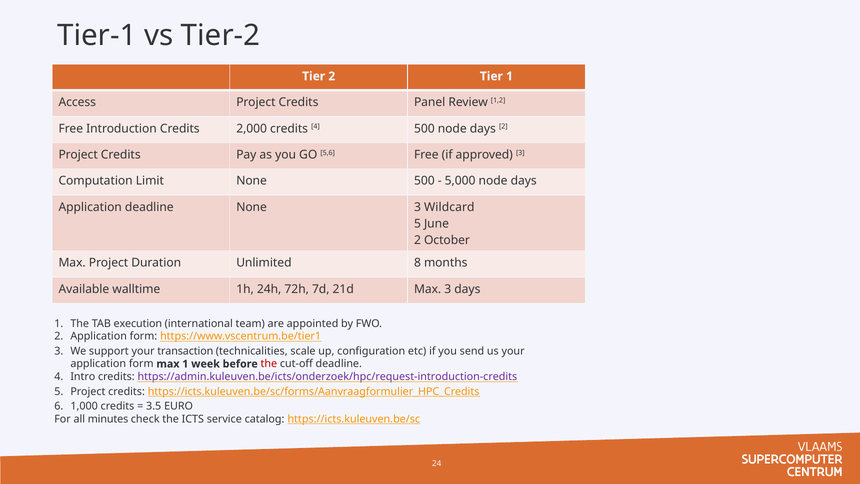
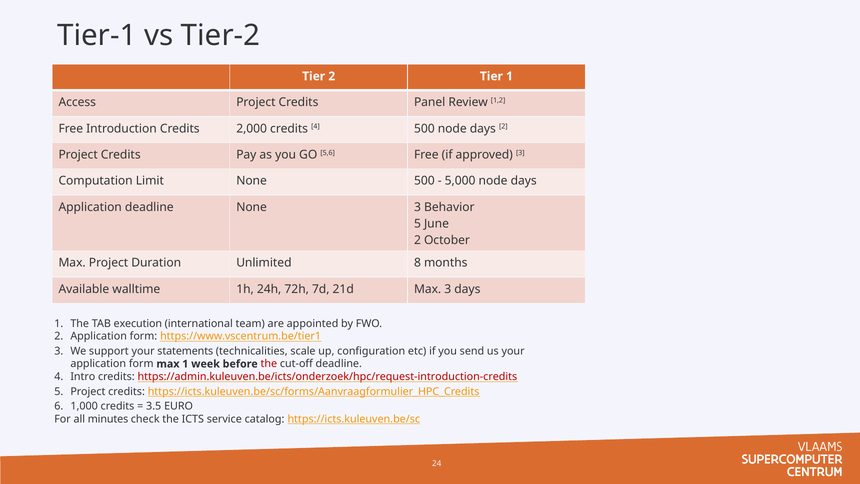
Wildcard: Wildcard -> Behavior (449, 207)
transaction: transaction -> statements (185, 351)
https://admin.kuleuven.be/icts/onderzoek/hpc/request-introduction-credits colour: purple -> red (327, 377)
